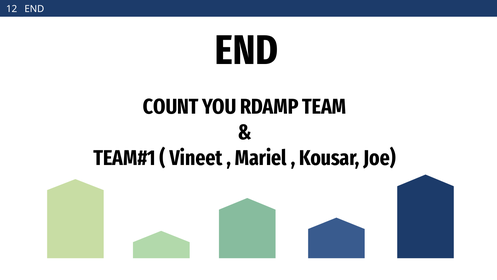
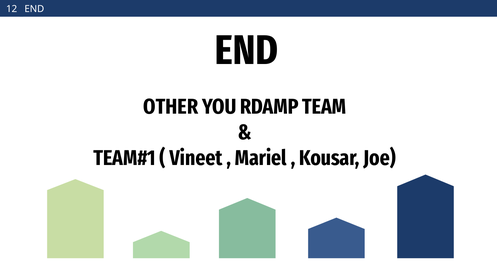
COUNT: COUNT -> OTHER (171, 107)
